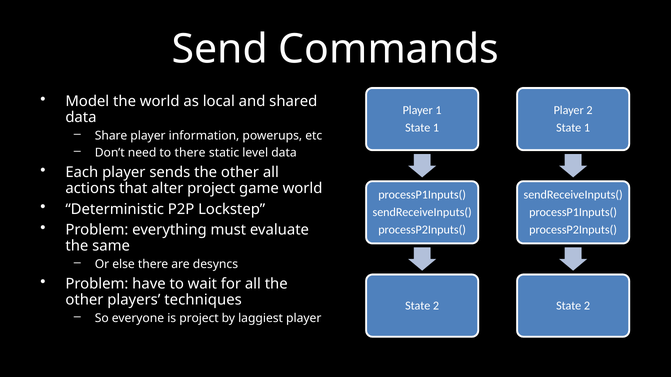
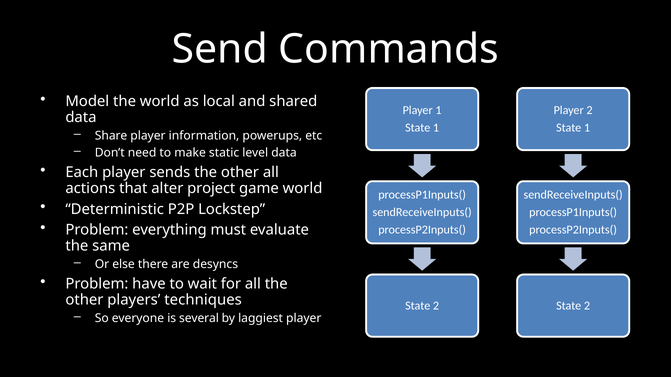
to there: there -> make (190, 153)
is project: project -> several (199, 319)
